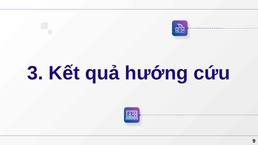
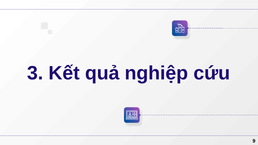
hướng: hướng -> nghiệp (156, 73)
